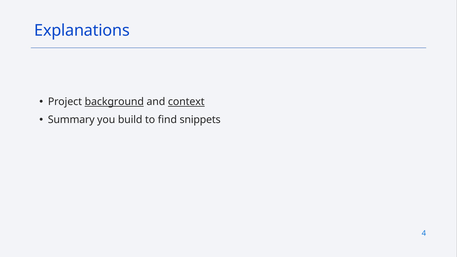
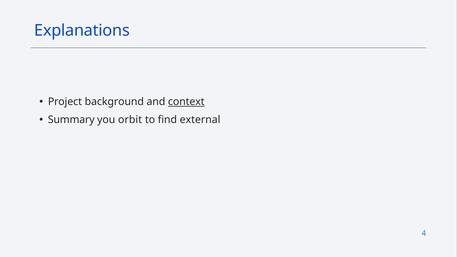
background underline: present -> none (114, 102)
build: build -> orbit (130, 120)
snippets: snippets -> external (200, 120)
